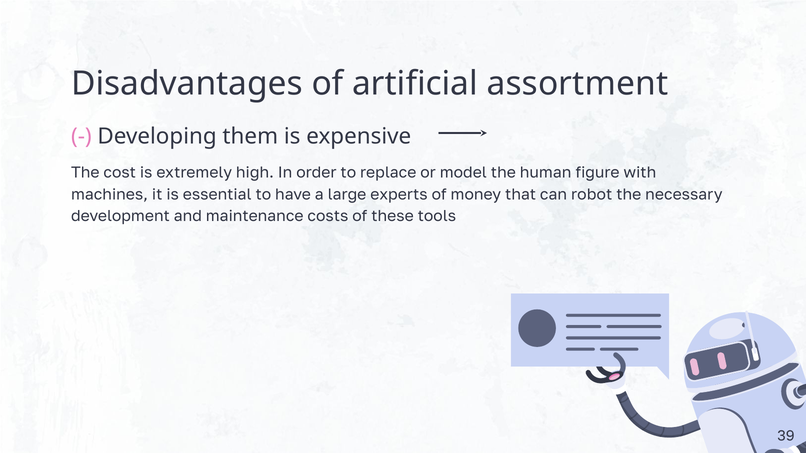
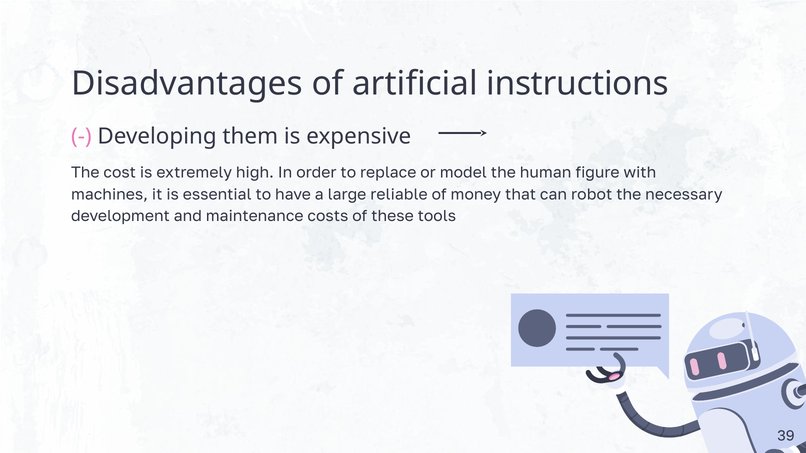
assortment: assortment -> instructions (578, 84)
experts: experts -> reliable (399, 195)
